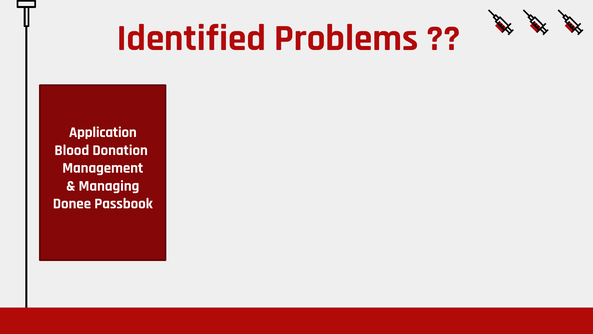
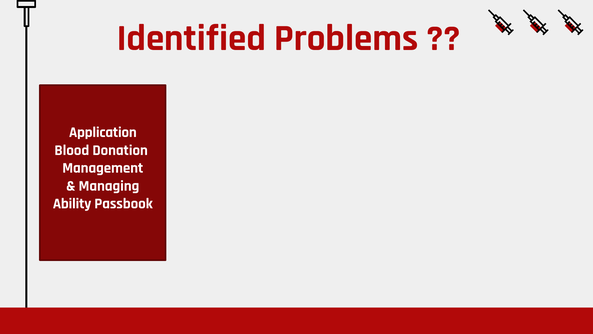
Donee: Donee -> Ability (72, 203)
